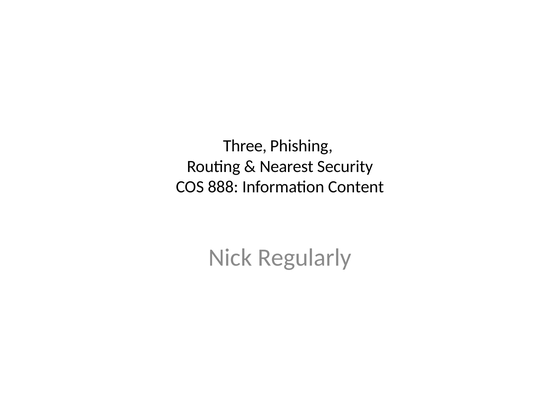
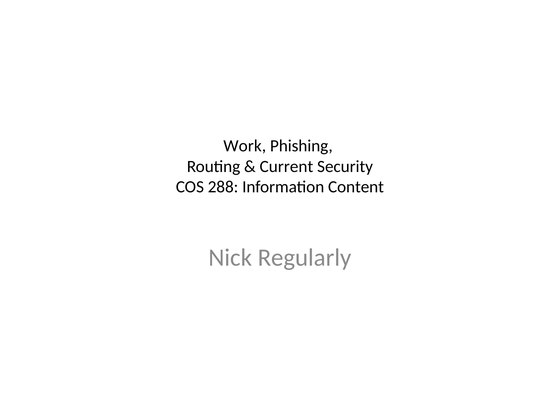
Three: Three -> Work (245, 146)
Nearest: Nearest -> Current (286, 166)
888: 888 -> 288 (223, 187)
